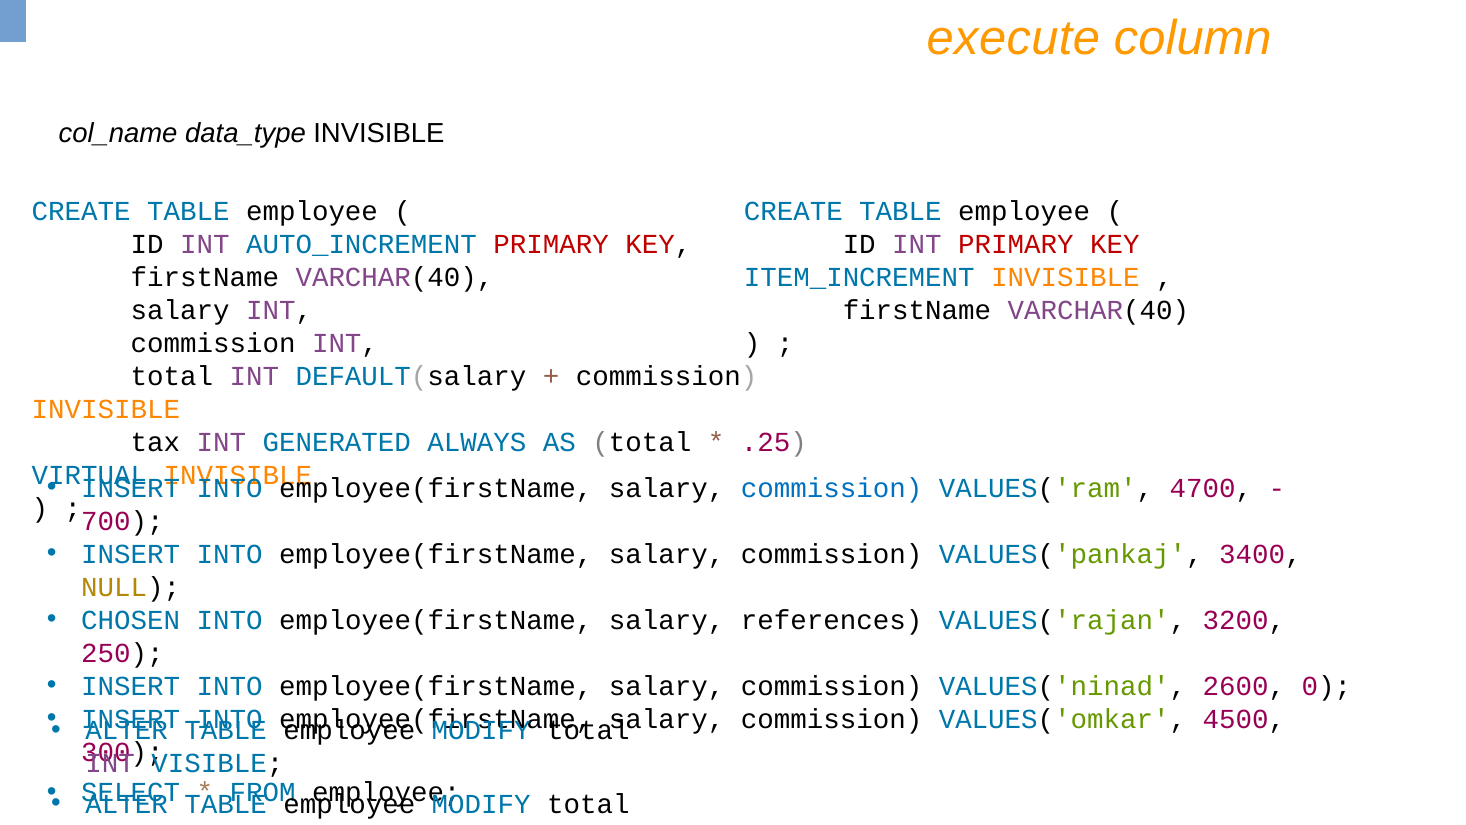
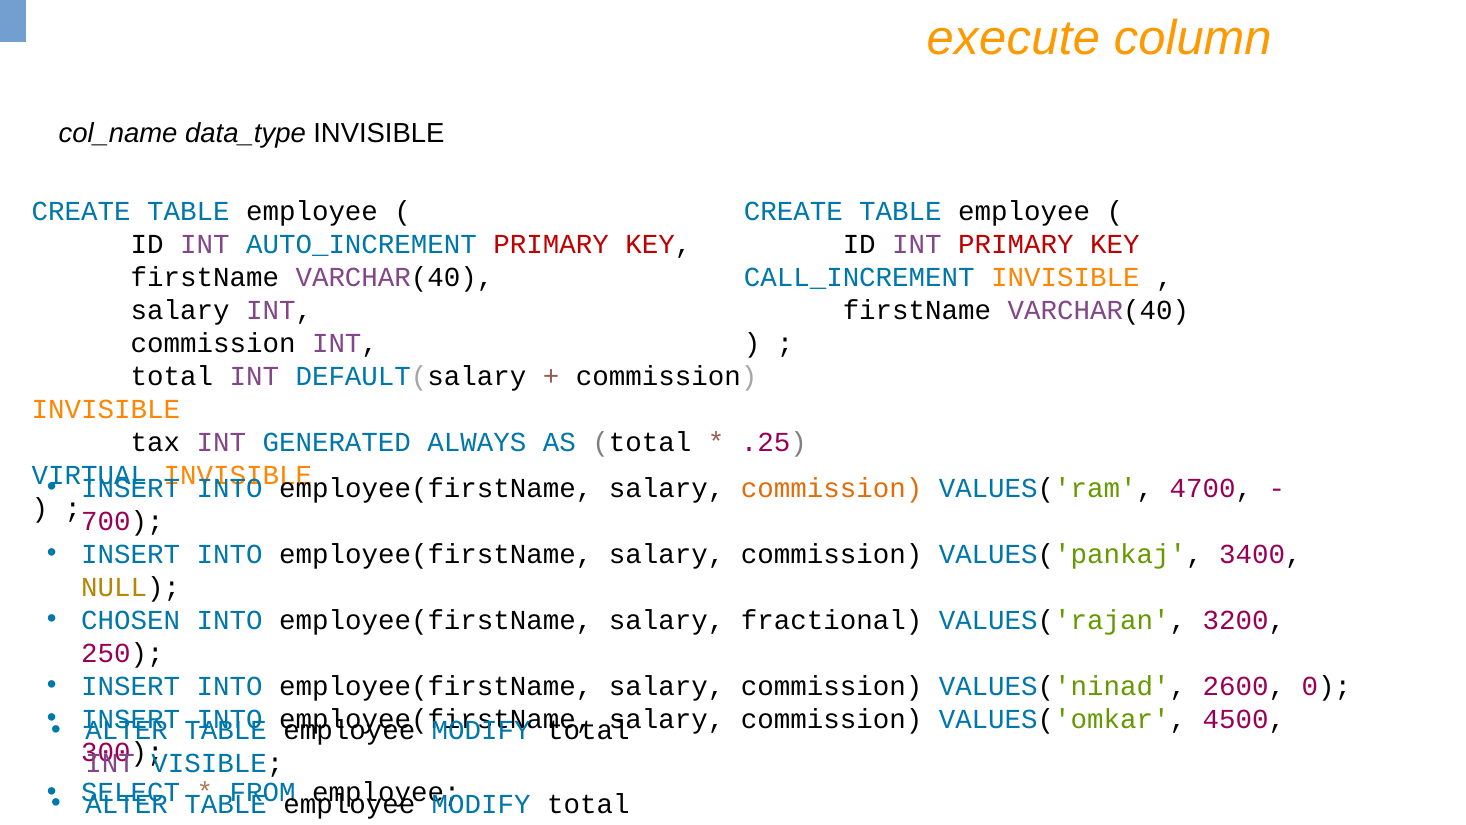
ITEM_INCREMENT: ITEM_INCREMENT -> CALL_INCREMENT (859, 277)
commission colour: blue -> orange (832, 488)
references: references -> fractional (832, 620)
